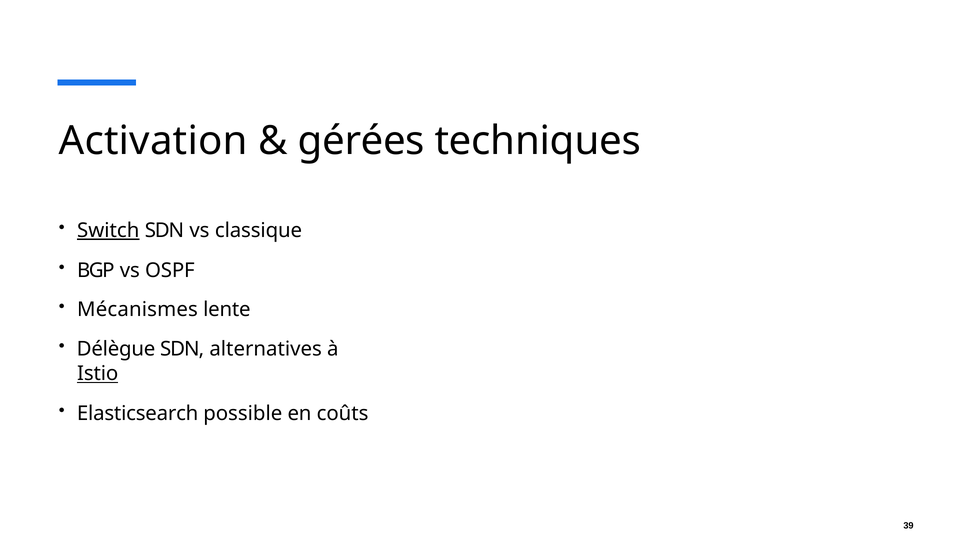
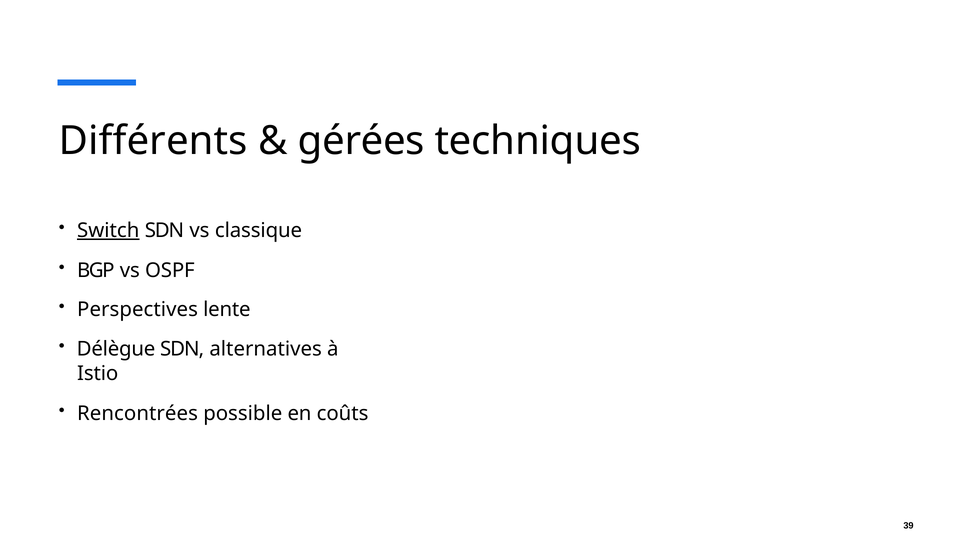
Activation: Activation -> Différents (153, 141)
Mécanismes: Mécanismes -> Perspectives (138, 310)
Istio underline: present -> none (98, 374)
Elasticsearch: Elasticsearch -> Rencontrées (138, 414)
